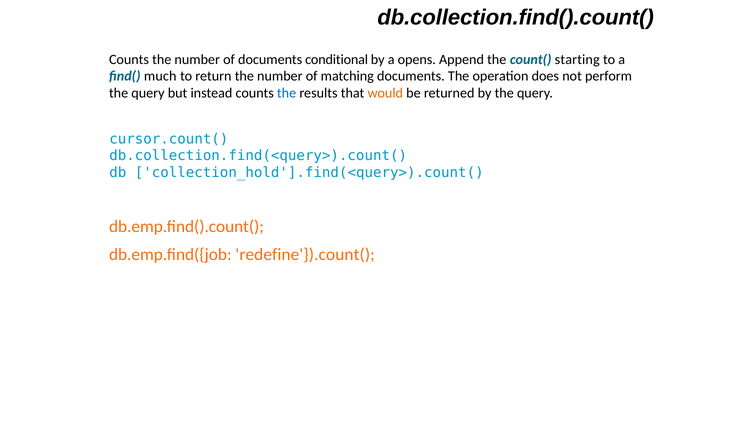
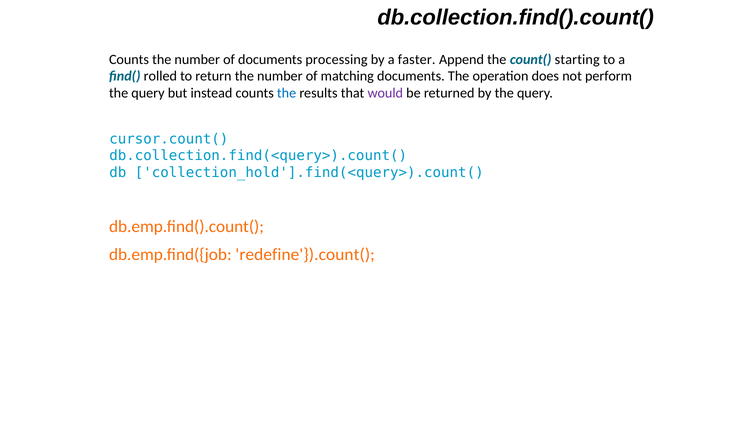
conditional: conditional -> processing (336, 59)
opens: opens -> faster (417, 59)
much: much -> rolled (160, 76)
would colour: orange -> purple (385, 93)
